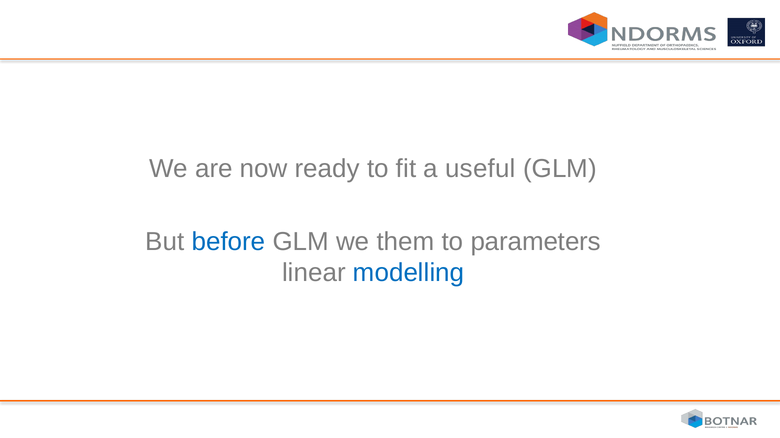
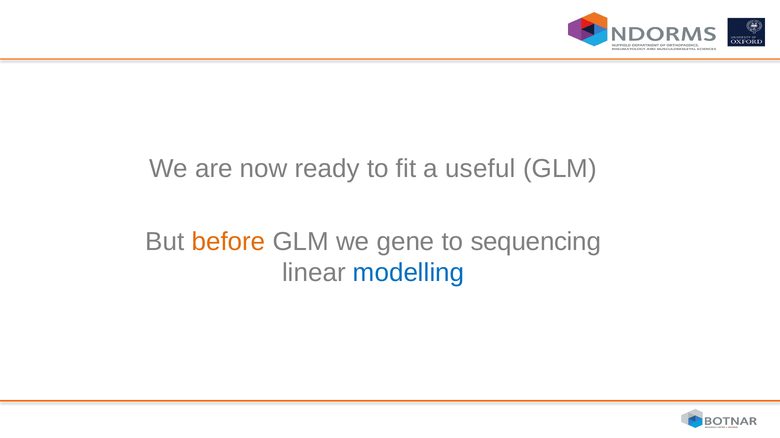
before colour: blue -> orange (228, 242)
them: them -> gene (406, 242)
parameters: parameters -> sequencing (536, 242)
